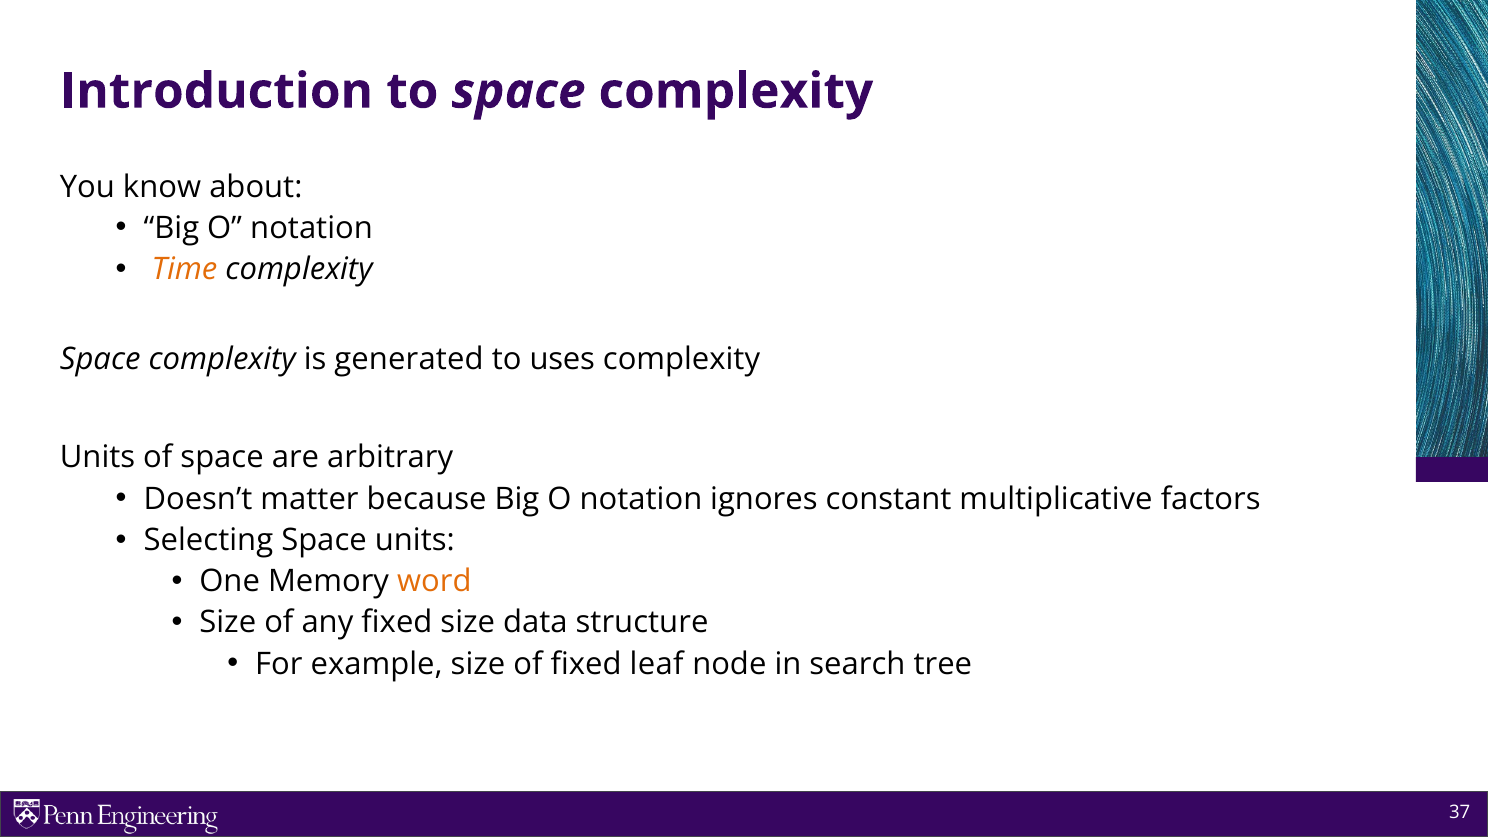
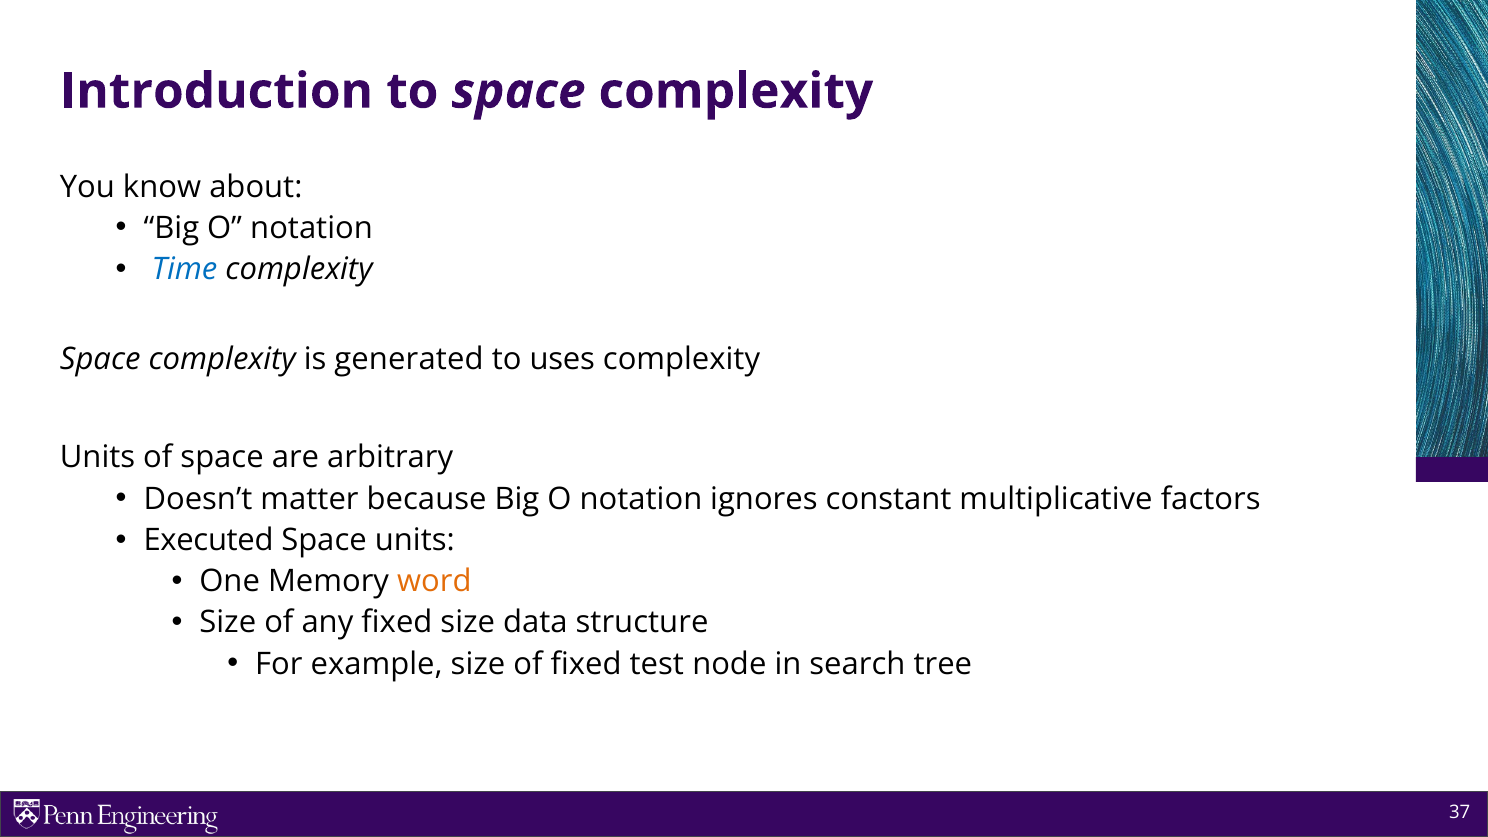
Time colour: orange -> blue (185, 269)
Selecting: Selecting -> Executed (209, 540)
leaf: leaf -> test (657, 664)
